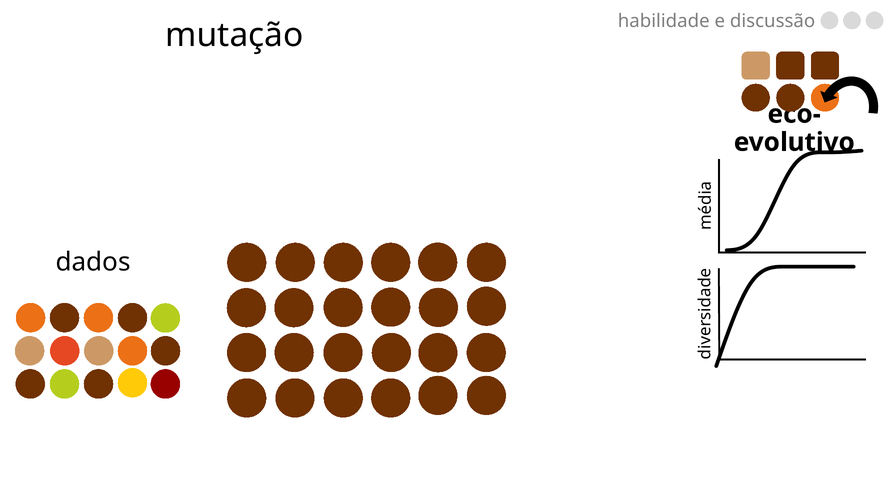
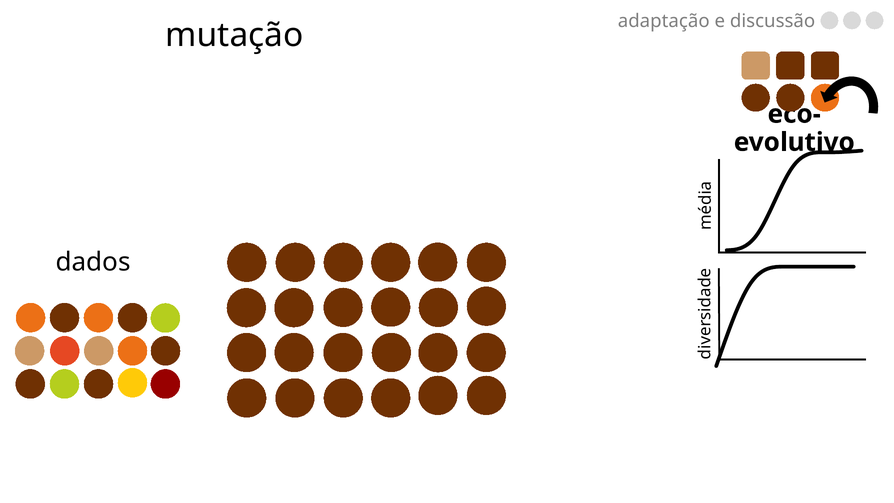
habilidade: habilidade -> adaptação (664, 21)
